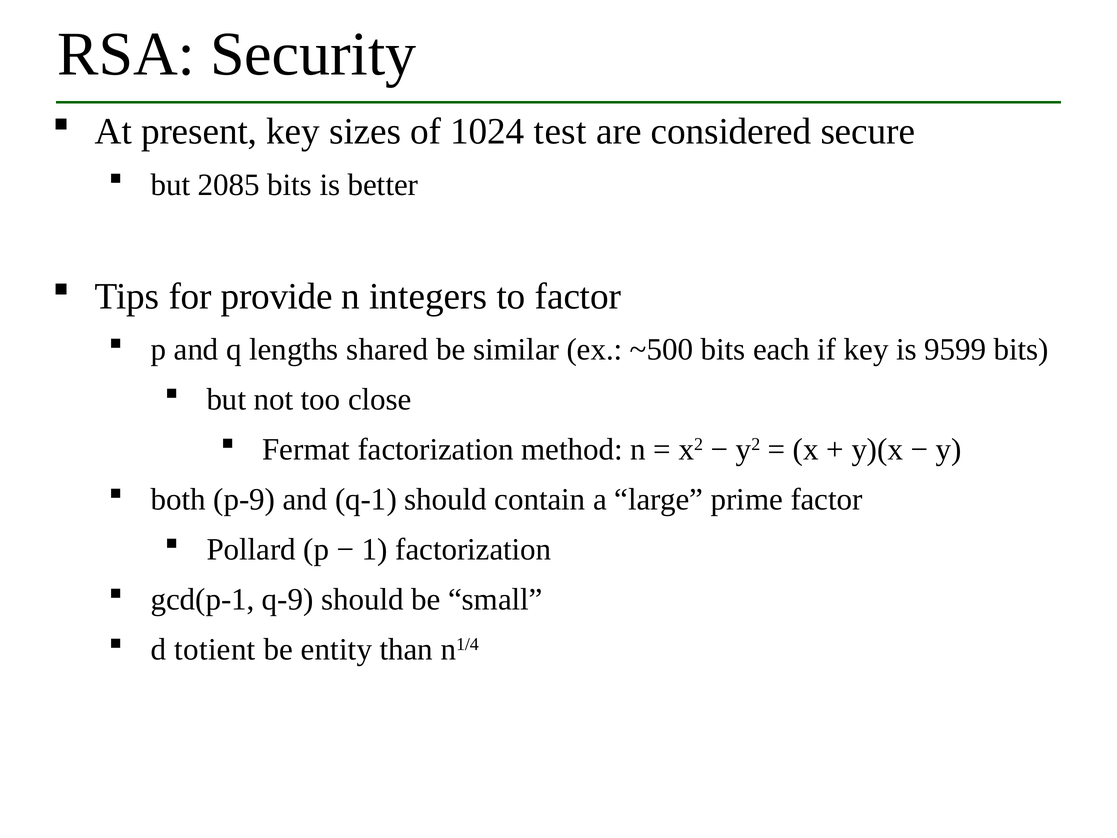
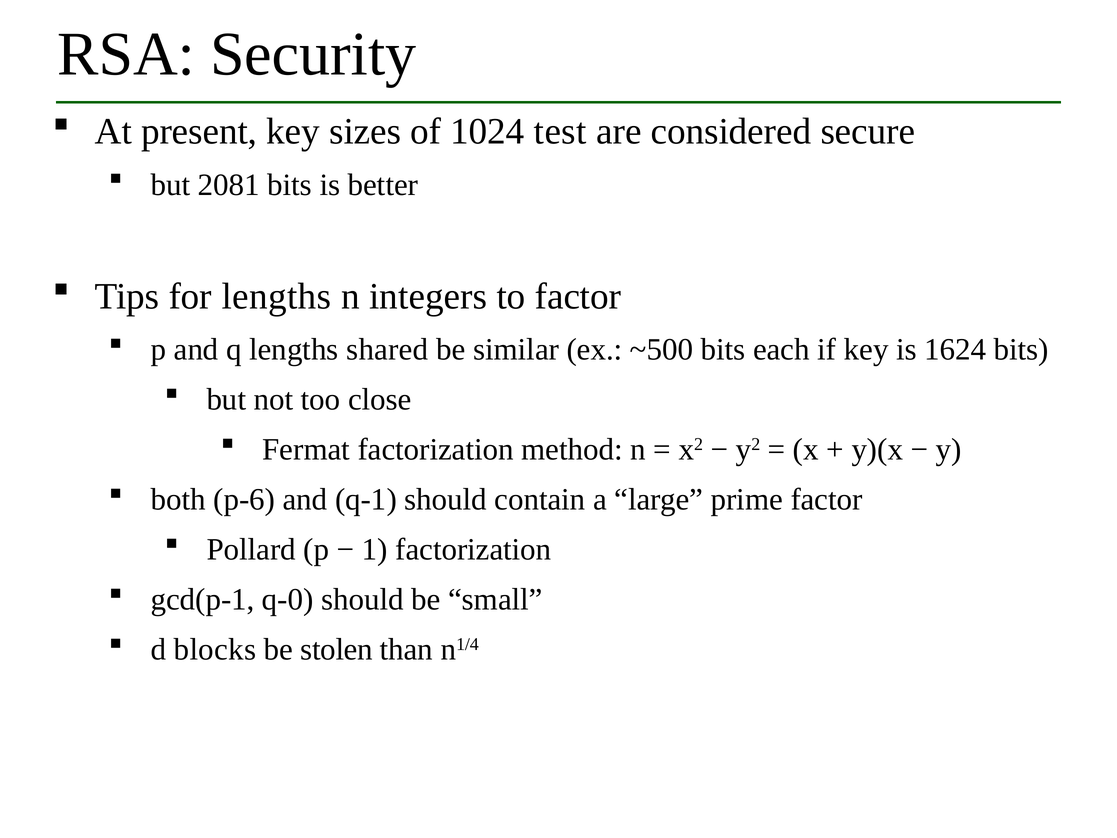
2085: 2085 -> 2081 (229, 185)
for provide: provide -> lengths (276, 296)
9599: 9599 -> 1624 (955, 349)
p-9: p-9 -> p-6 (244, 499)
q-9: q-9 -> q-0 (288, 599)
totient: totient -> blocks (215, 649)
entity: entity -> stolen (337, 649)
